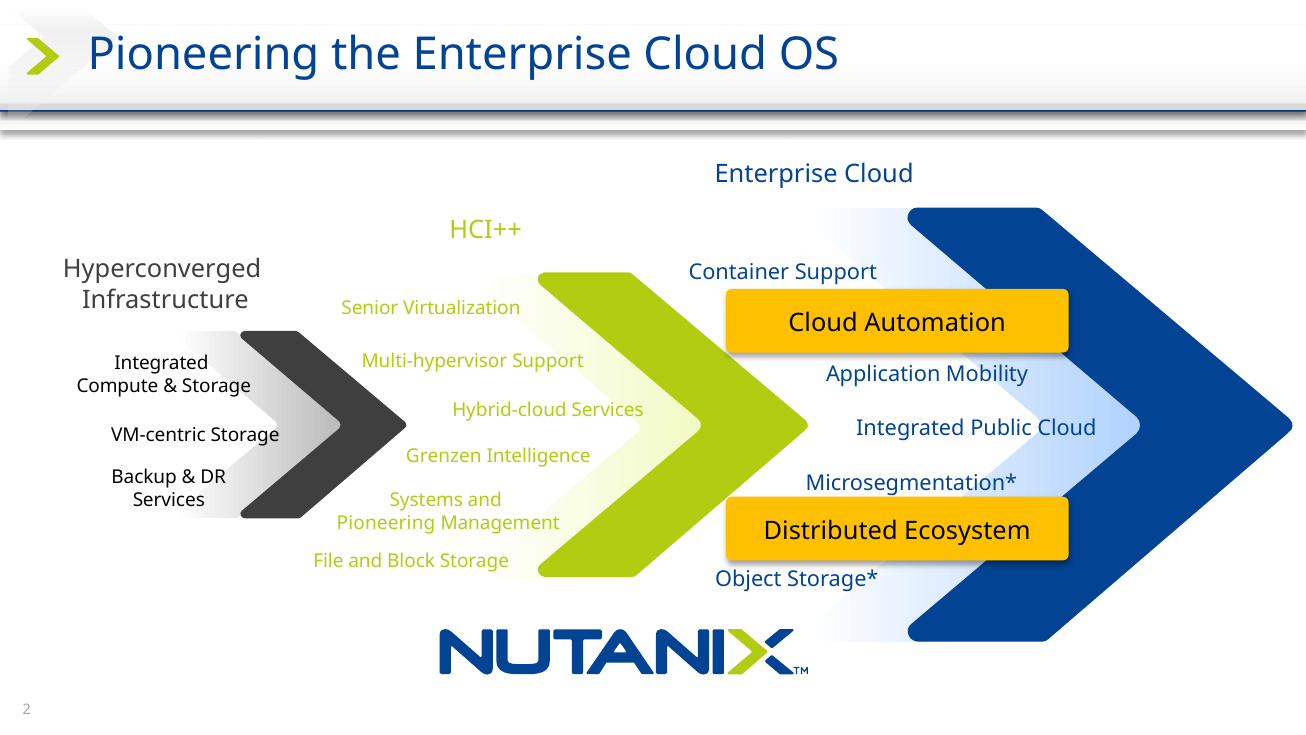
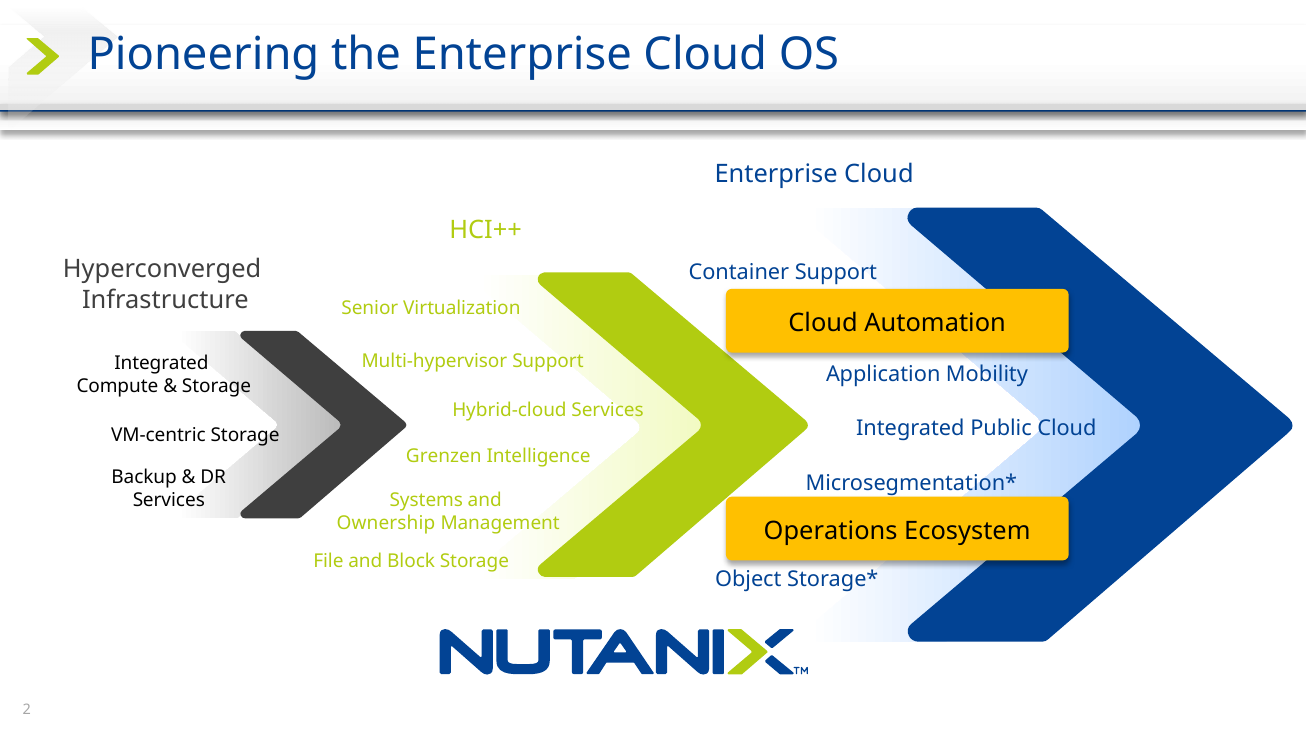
Pioneering: Pioneering -> Ownership (386, 523)
Distributed: Distributed -> Operations (831, 530)
